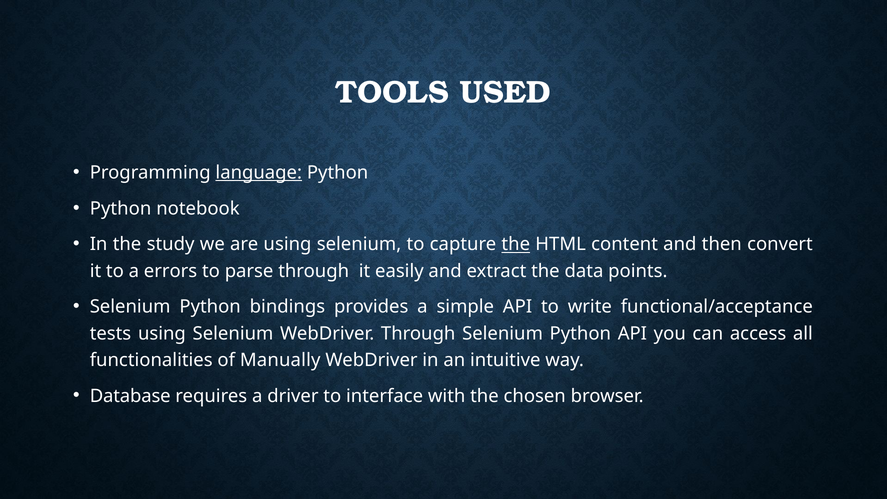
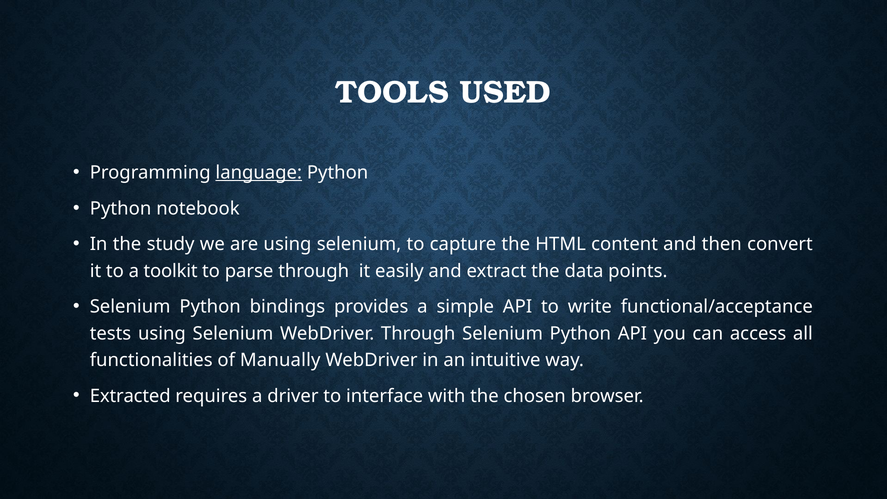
the underline: present -> none (516, 244)
errors: errors -> toolkit (171, 271)
Database: Database -> Extracted (130, 396)
